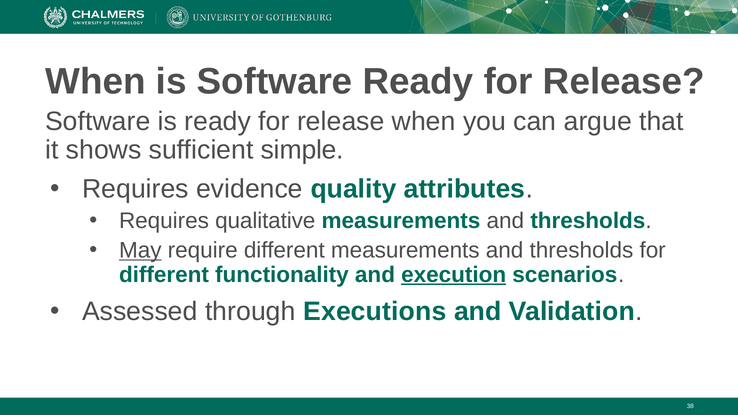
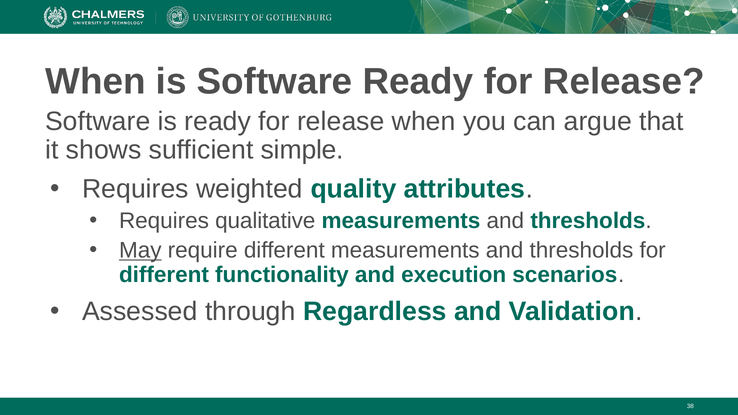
evidence: evidence -> weighted (249, 189)
execution underline: present -> none (454, 275)
Executions: Executions -> Regardless (375, 311)
